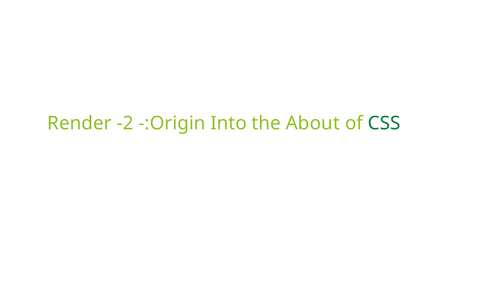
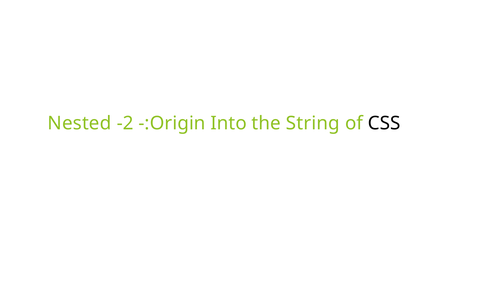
Render: Render -> Nested (79, 123)
About: About -> String (313, 123)
CSS colour: green -> black (384, 123)
